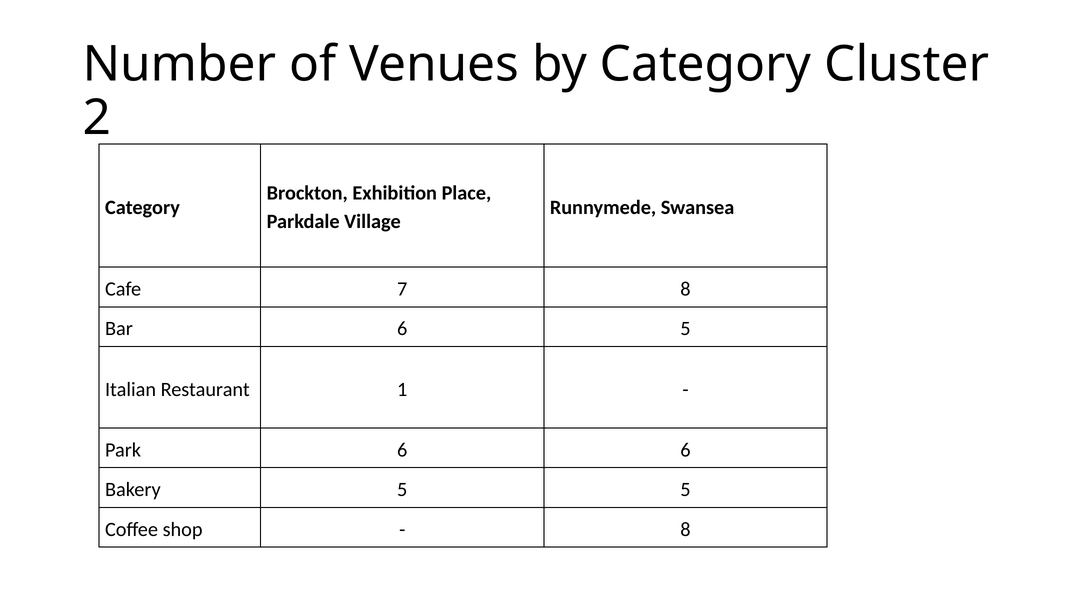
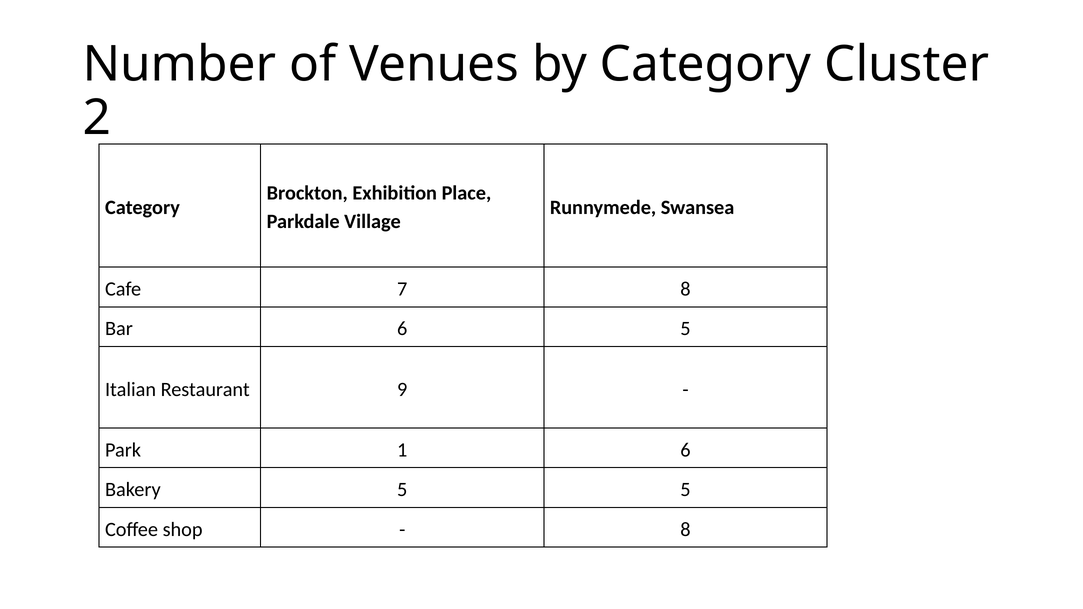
1: 1 -> 9 (402, 389)
Park 6: 6 -> 1 (402, 450)
